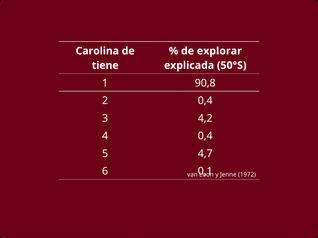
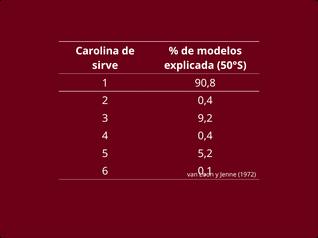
explorar: explorar -> modelos (219, 51)
tiene: tiene -> sirve (105, 66)
4,2: 4,2 -> 9,2 (205, 119)
4,7: 4,7 -> 5,2 (205, 154)
